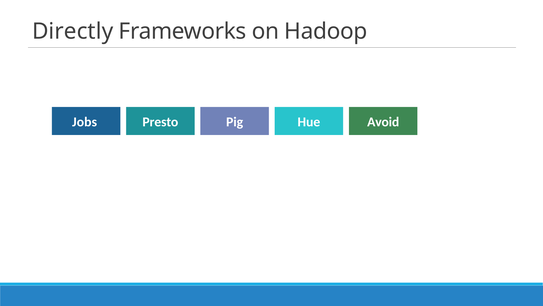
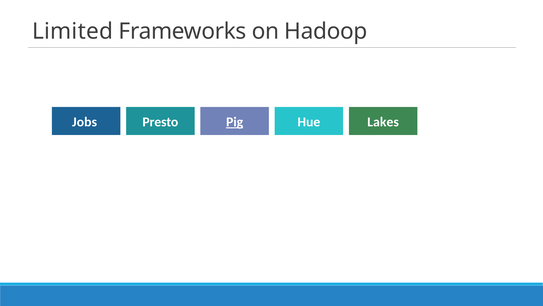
Directly: Directly -> Limited (73, 31)
Pig underline: none -> present (235, 122)
Avoid: Avoid -> Lakes (383, 122)
